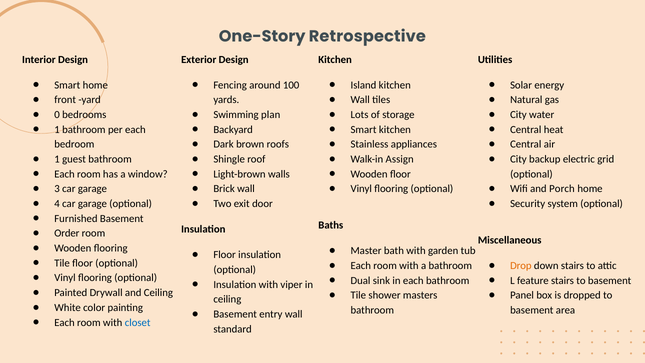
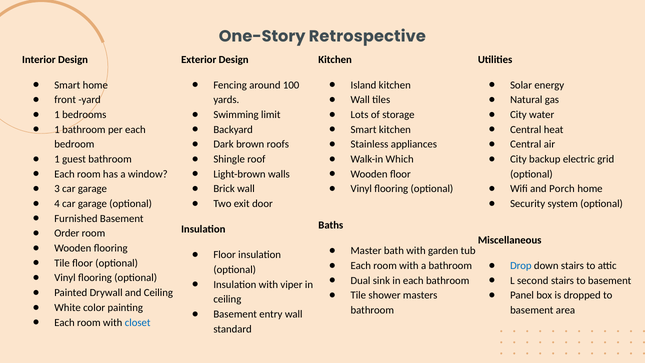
0: 0 -> 1 (57, 115)
plan: plan -> limit (271, 115)
Assign: Assign -> Which (400, 159)
Drop colour: orange -> blue (521, 266)
feature: feature -> second (533, 280)
